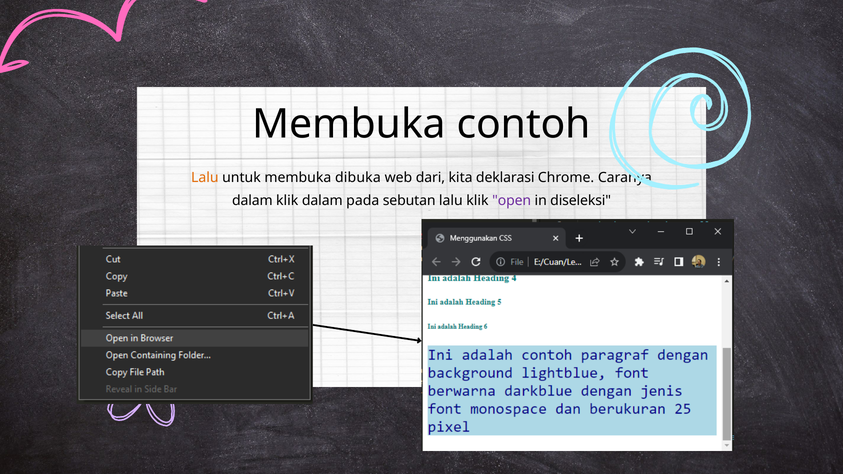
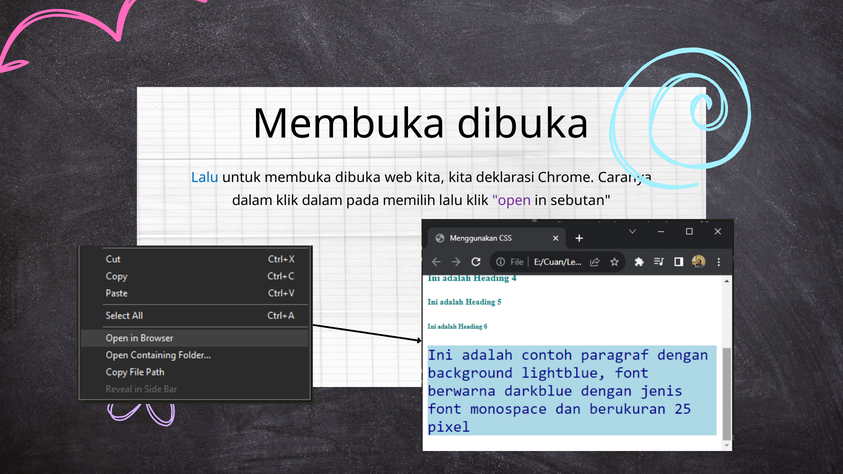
contoh: contoh -> dibuka (523, 124)
Lalu colour: orange -> blue (205, 178)
web dari: dari -> kita (430, 178)
sebutan: sebutan -> memilih (409, 200)
diseleksi: diseleksi -> sebutan (581, 200)
